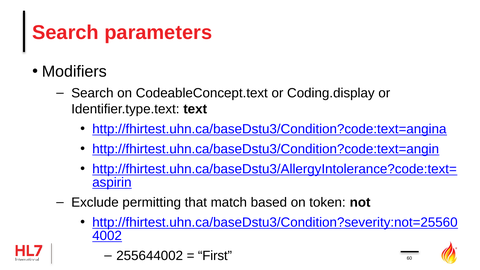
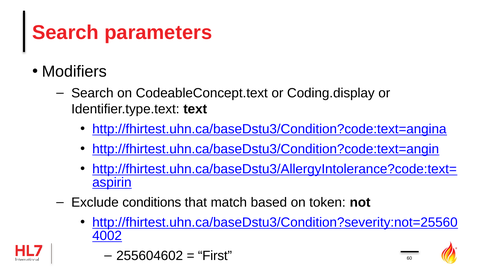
permitting: permitting -> conditions (152, 203)
255644002: 255644002 -> 255604602 (150, 256)
